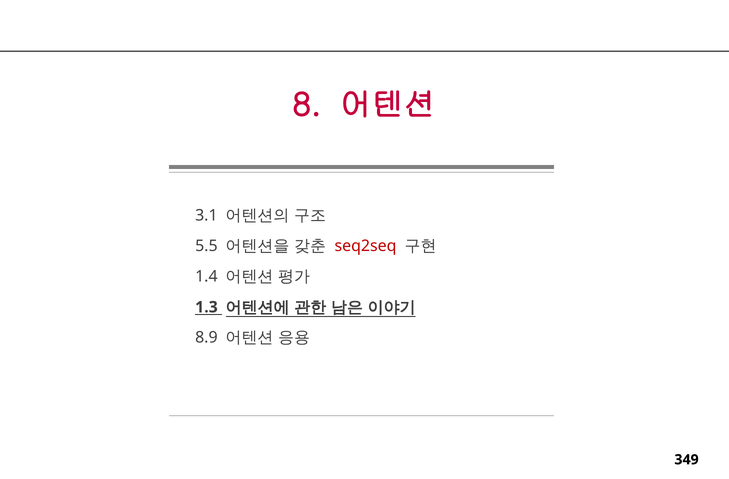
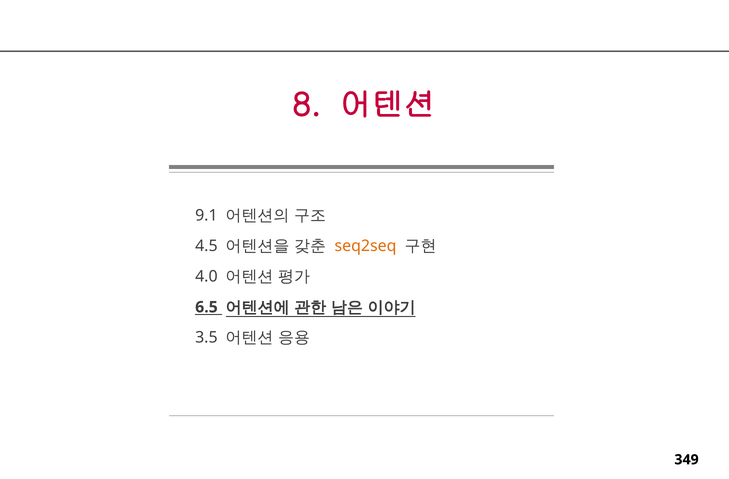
3.1: 3.1 -> 9.1 (206, 215)
5.5: 5.5 -> 4.5 (206, 246)
seq2seq colour: red -> orange (366, 246)
1.4: 1.4 -> 4.0 (206, 277)
1.3: 1.3 -> 6.5 (206, 307)
8.9: 8.9 -> 3.5 (206, 338)
